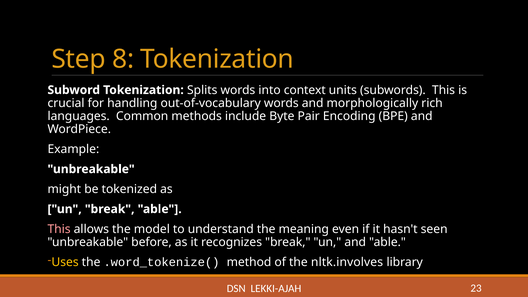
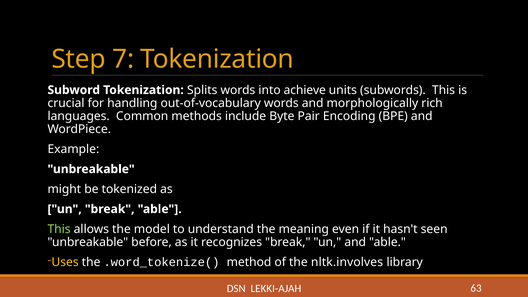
8: 8 -> 7 (123, 59)
context: context -> achieve (305, 90)
This colour: pink -> light green (59, 229)
23: 23 -> 63 (476, 288)
